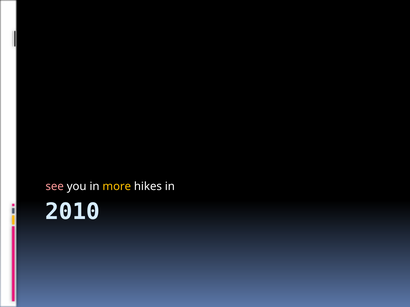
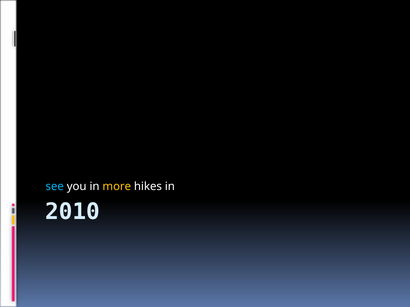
see colour: pink -> light blue (55, 187)
